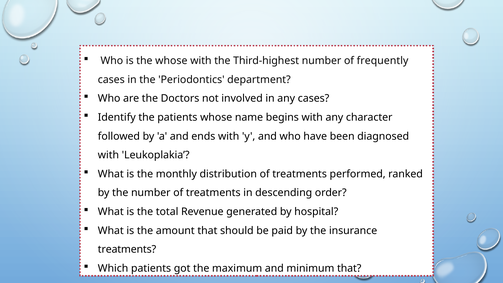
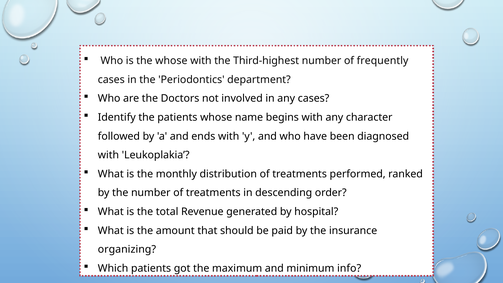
treatments: treatments -> organizing (127, 249)
minimum that: that -> info (349, 268)
